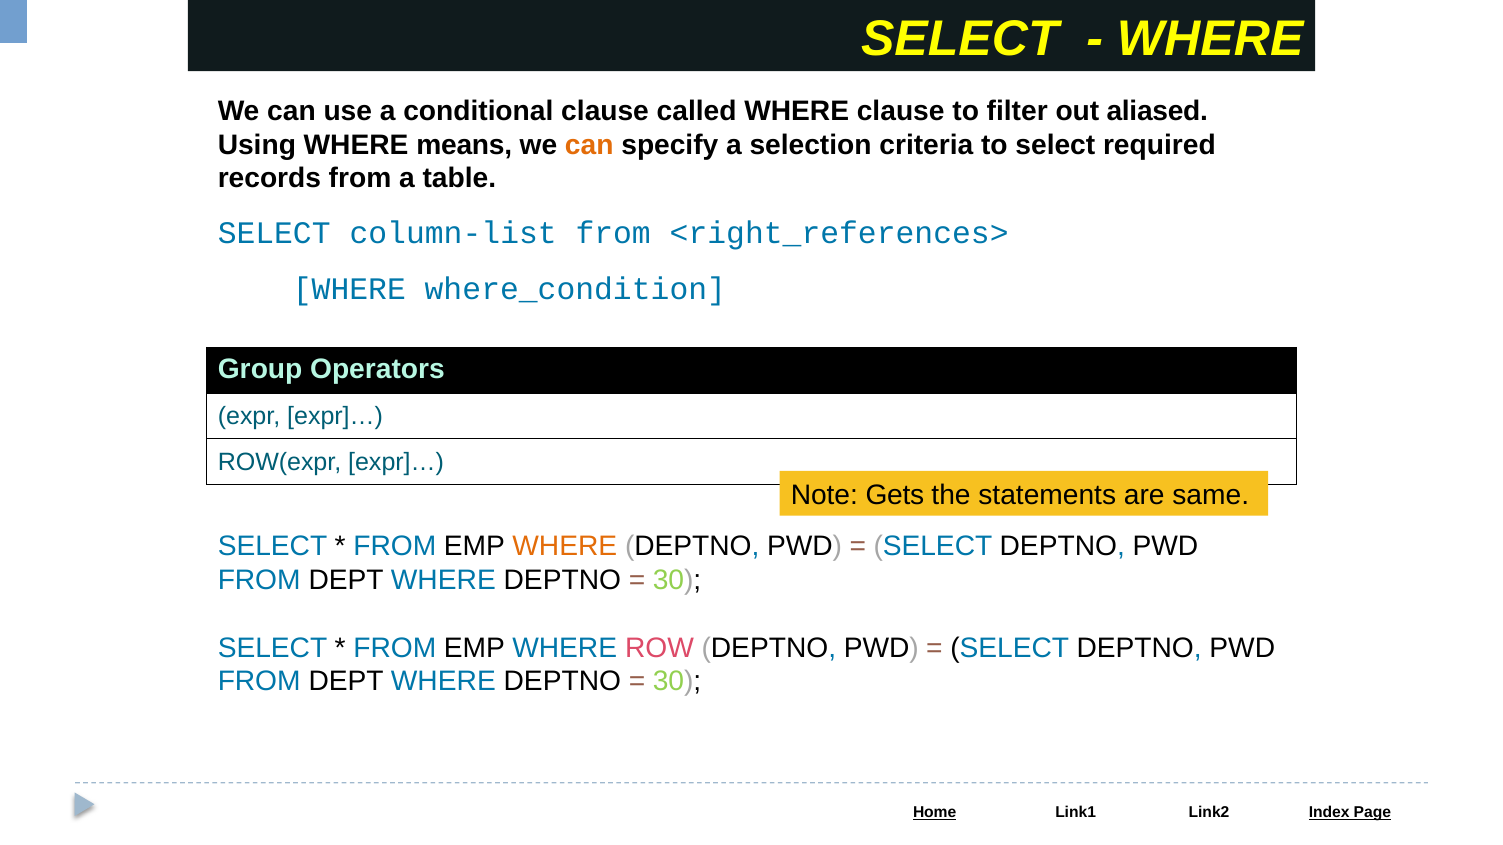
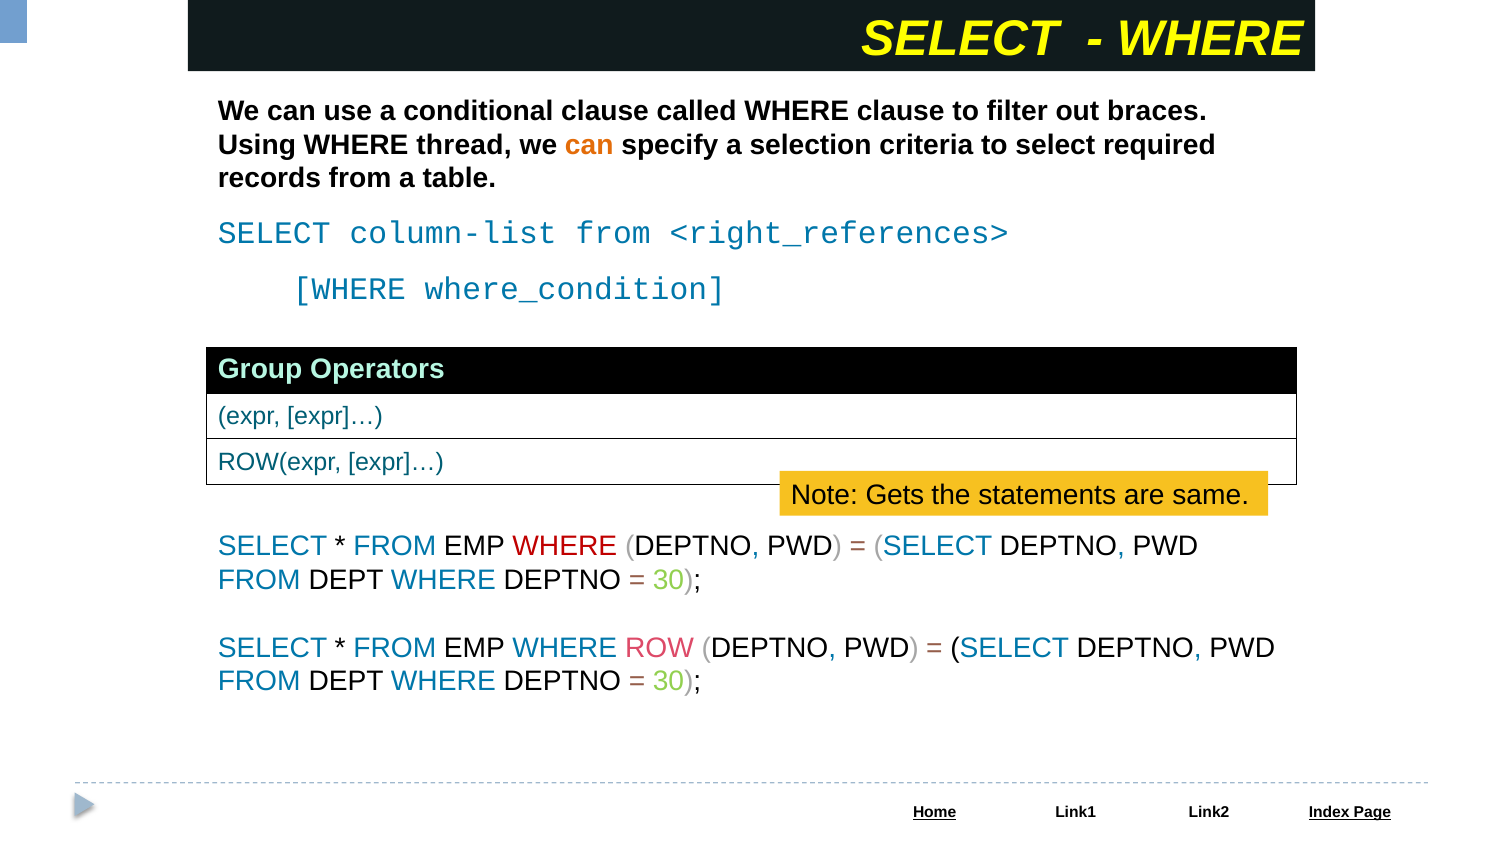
aliased: aliased -> braces (1157, 111)
means: means -> thread (464, 145)
WHERE colour: orange -> red (565, 547)
